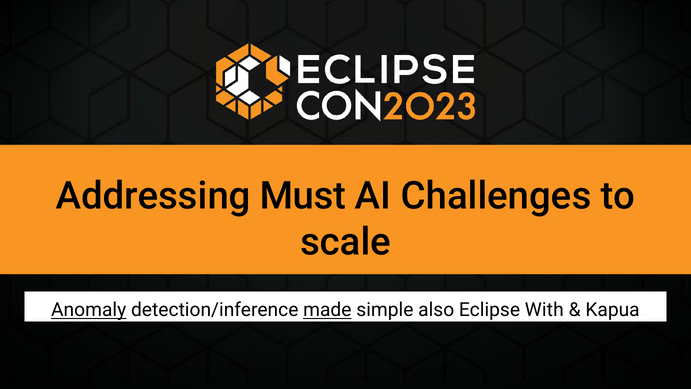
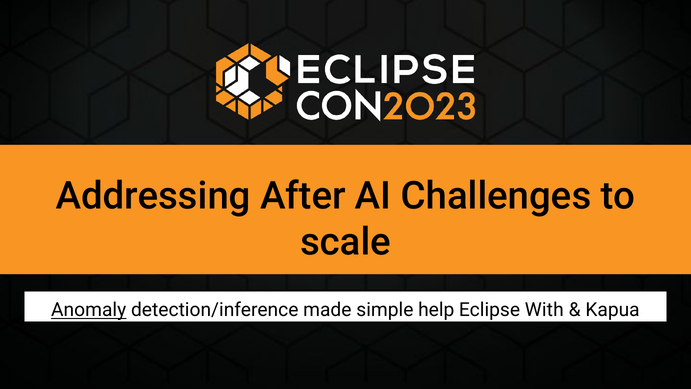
Must: Must -> After (303, 196)
made underline: present -> none (327, 310)
also: also -> help (436, 310)
